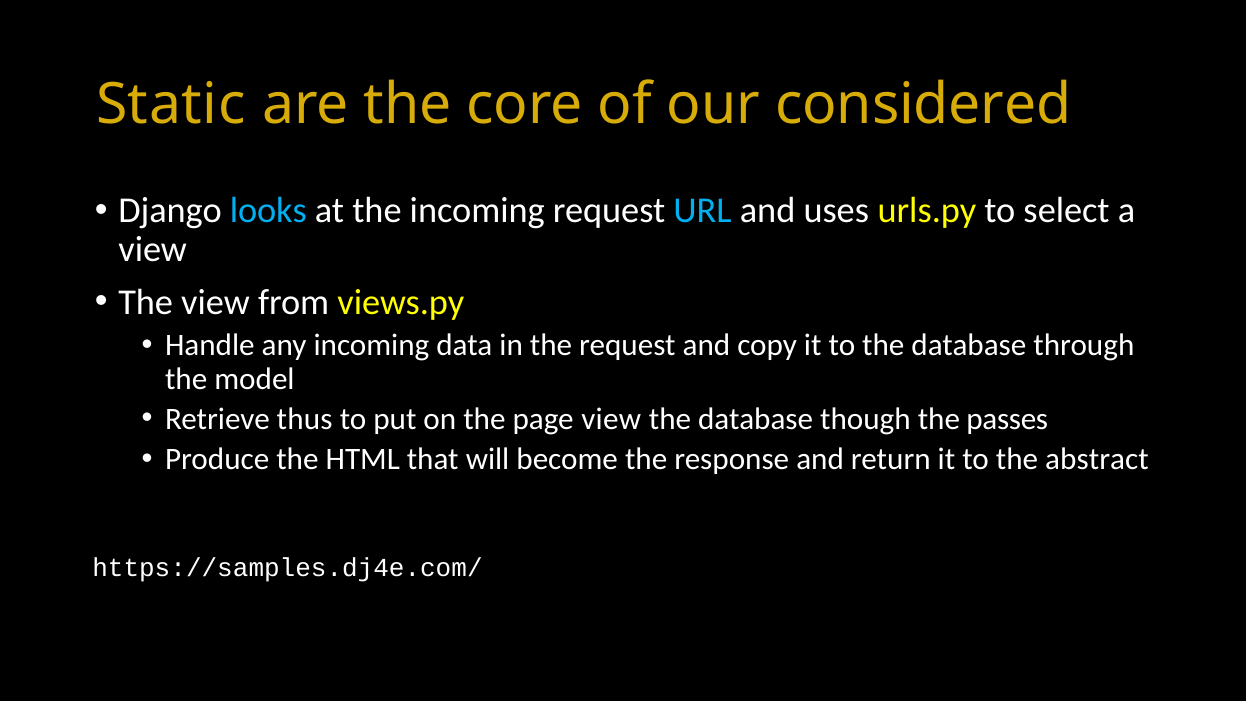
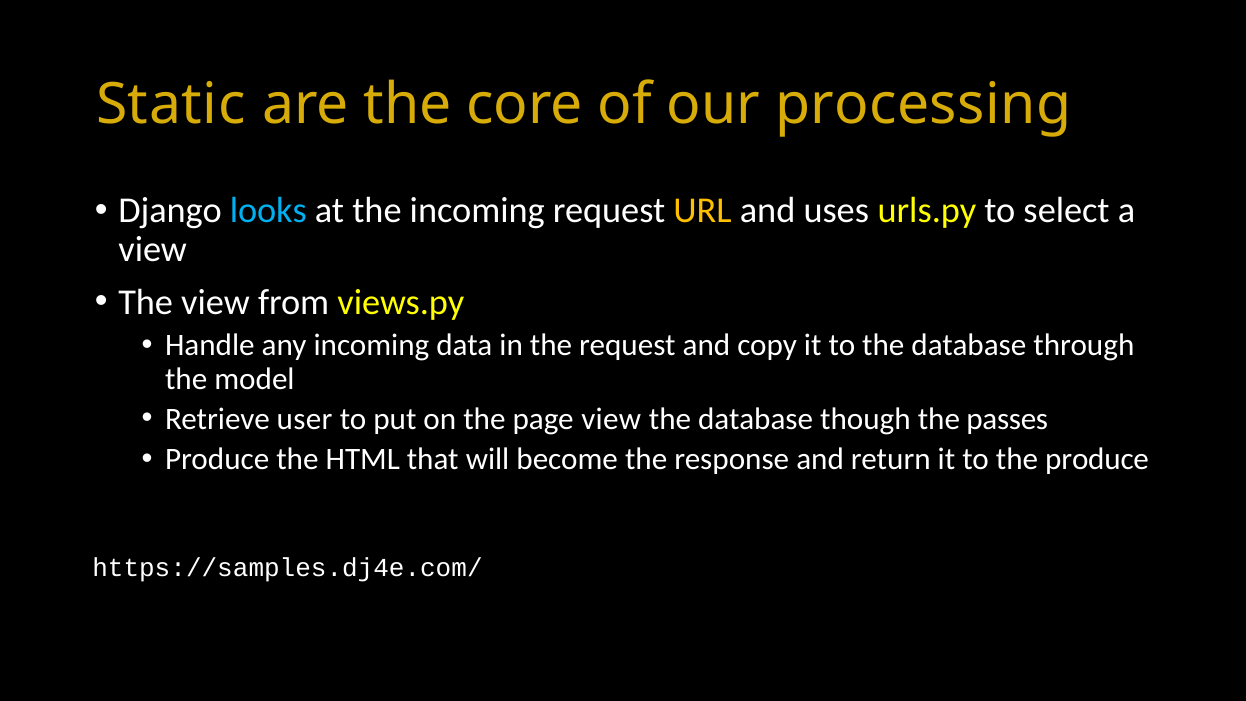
considered: considered -> processing (923, 105)
URL colour: light blue -> yellow (703, 211)
thus: thus -> user (305, 419)
the abstract: abstract -> produce (1097, 459)
